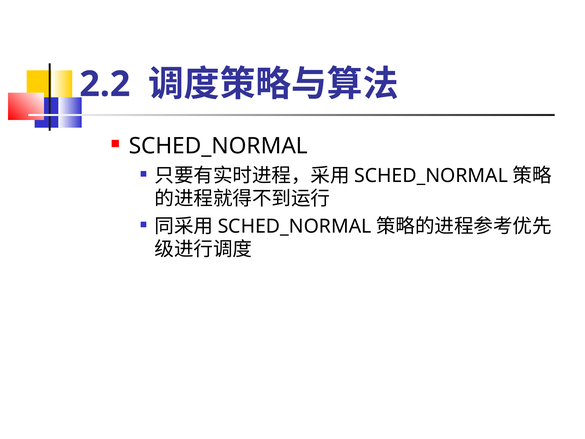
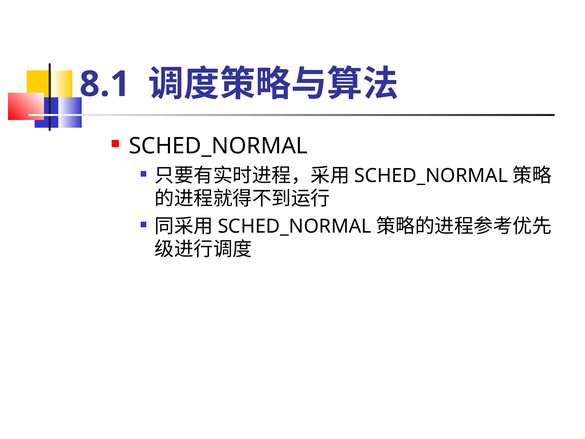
2.2: 2.2 -> 8.1 (105, 84)
